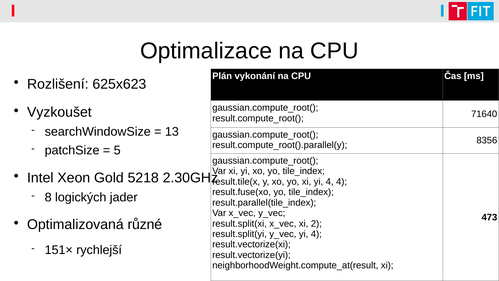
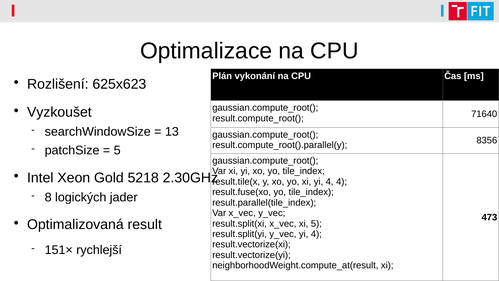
xi 2: 2 -> 5 (316, 223)
různé: různé -> result (145, 224)
